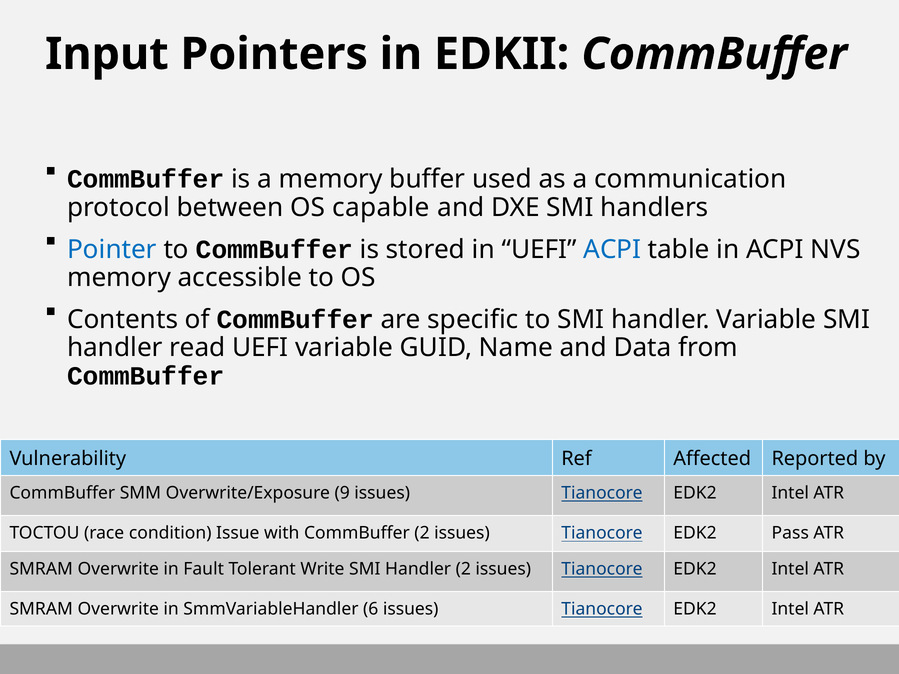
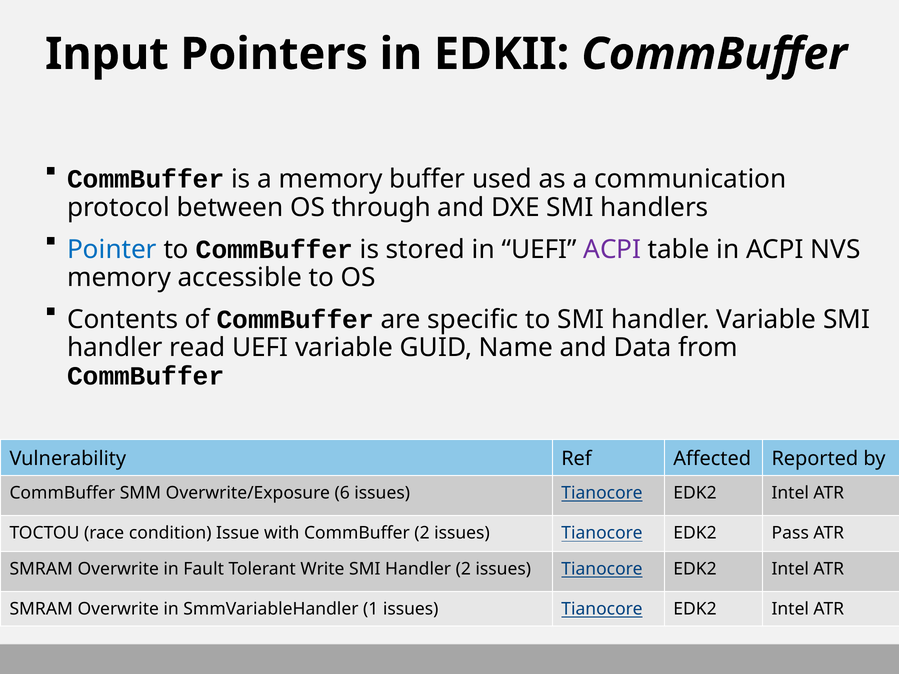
capable: capable -> through (381, 208)
ACPI colour: blue -> purple (612, 249)
9: 9 -> 6 (342, 493)
6: 6 -> 1 (371, 609)
